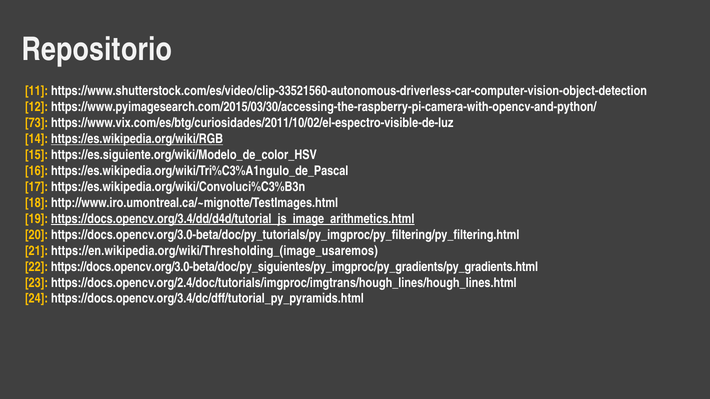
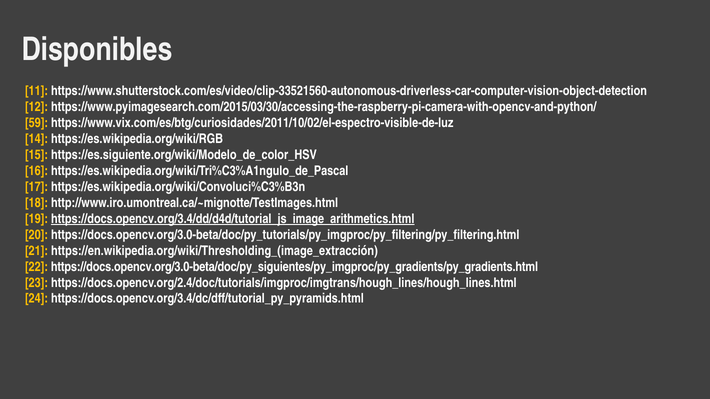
Repositorio: Repositorio -> Disponibles (97, 49)
73: 73 -> 59 (37, 123)
https://es.wikipedia.org/wiki/RGB underline: present -> none (137, 139)
https://en.wikipedia.org/wiki/Thresholding_(image_usaremos: https://en.wikipedia.org/wiki/Thresholding_(image_usaremos -> https://en.wikipedia.org/wiki/Thresholding_(image_extracción (214, 251)
